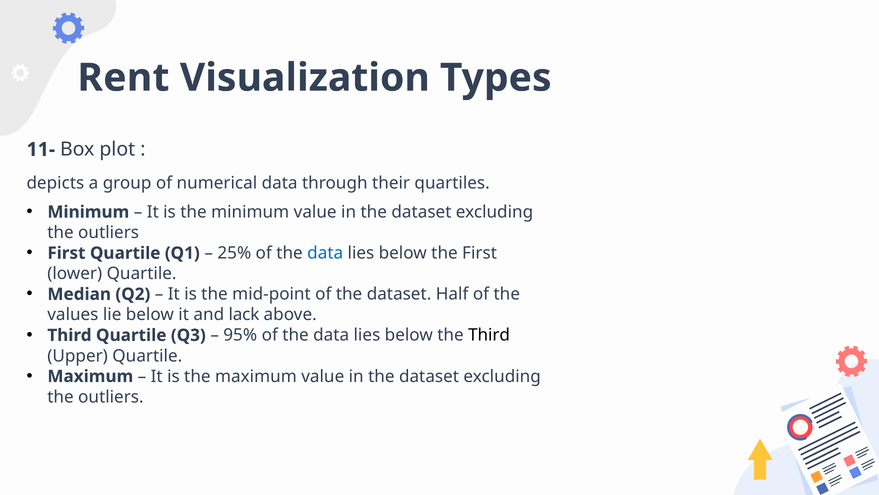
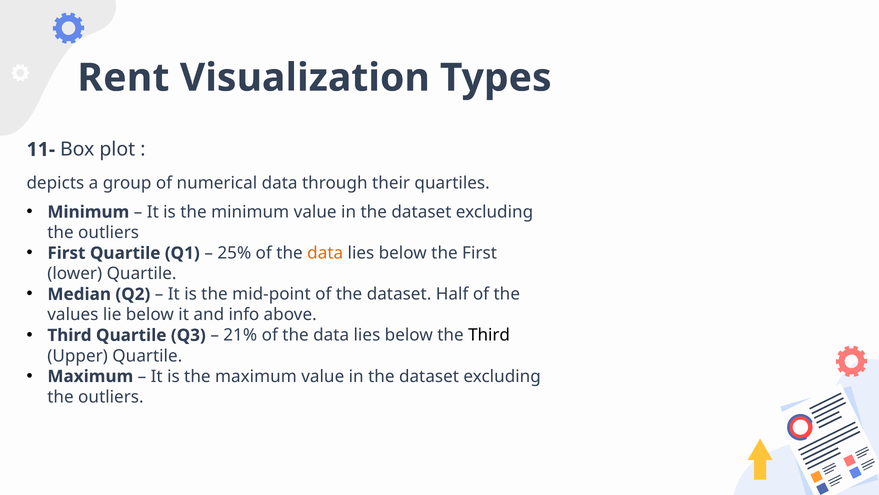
data colour: blue -> orange (325, 253)
lack: lack -> info (244, 314)
95%: 95% -> 21% (240, 335)
